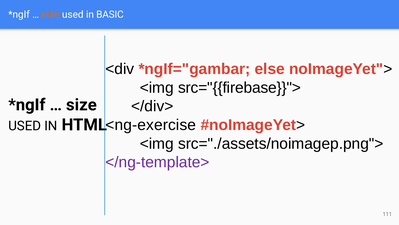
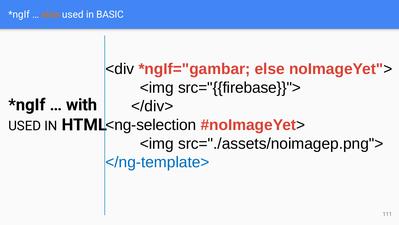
size: size -> with (82, 105)
<ng-exercise: <ng-exercise -> <ng-selection (151, 125)
</ng-template> colour: purple -> blue (157, 162)
